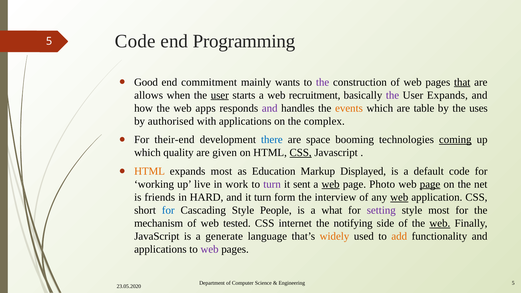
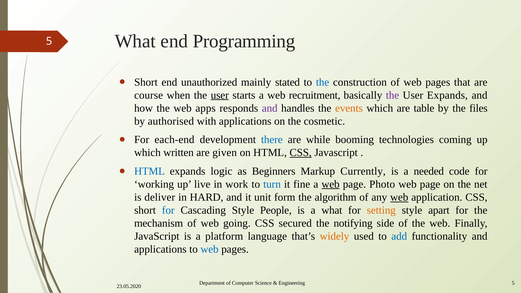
Code: Code -> What (135, 41)
Good: Good -> Short (146, 82)
commitment: commitment -> unauthorized (209, 82)
wants: wants -> stated (287, 82)
the colour: purple -> blue (323, 82)
that underline: present -> none (462, 82)
allows: allows -> course (149, 95)
uses: uses -> files (479, 108)
complex: complex -> cosmetic (324, 121)
their-end: their-end -> each-end (174, 140)
space: space -> while (318, 140)
coming underline: present -> none (455, 140)
quality: quality -> written (179, 153)
HTML colour: orange -> blue (150, 171)
expands most: most -> logic (221, 171)
Education: Education -> Beginners (274, 171)
Displayed: Displayed -> Currently (363, 171)
default: default -> needed (429, 171)
turn colour: purple -> blue (272, 184)
sent: sent -> fine (302, 184)
page underline: present -> none (430, 184)
friends: friends -> deliver (160, 197)
it turn: turn -> unit (263, 197)
interview: interview -> algorithm (336, 197)
setting colour: purple -> orange (381, 210)
style most: most -> apart (439, 210)
tested: tested -> going (237, 223)
internet: internet -> secured (295, 223)
web underline: present -> none (440, 223)
generate: generate -> platform (224, 236)
add colour: orange -> blue (399, 236)
web colour: purple -> blue (210, 249)
